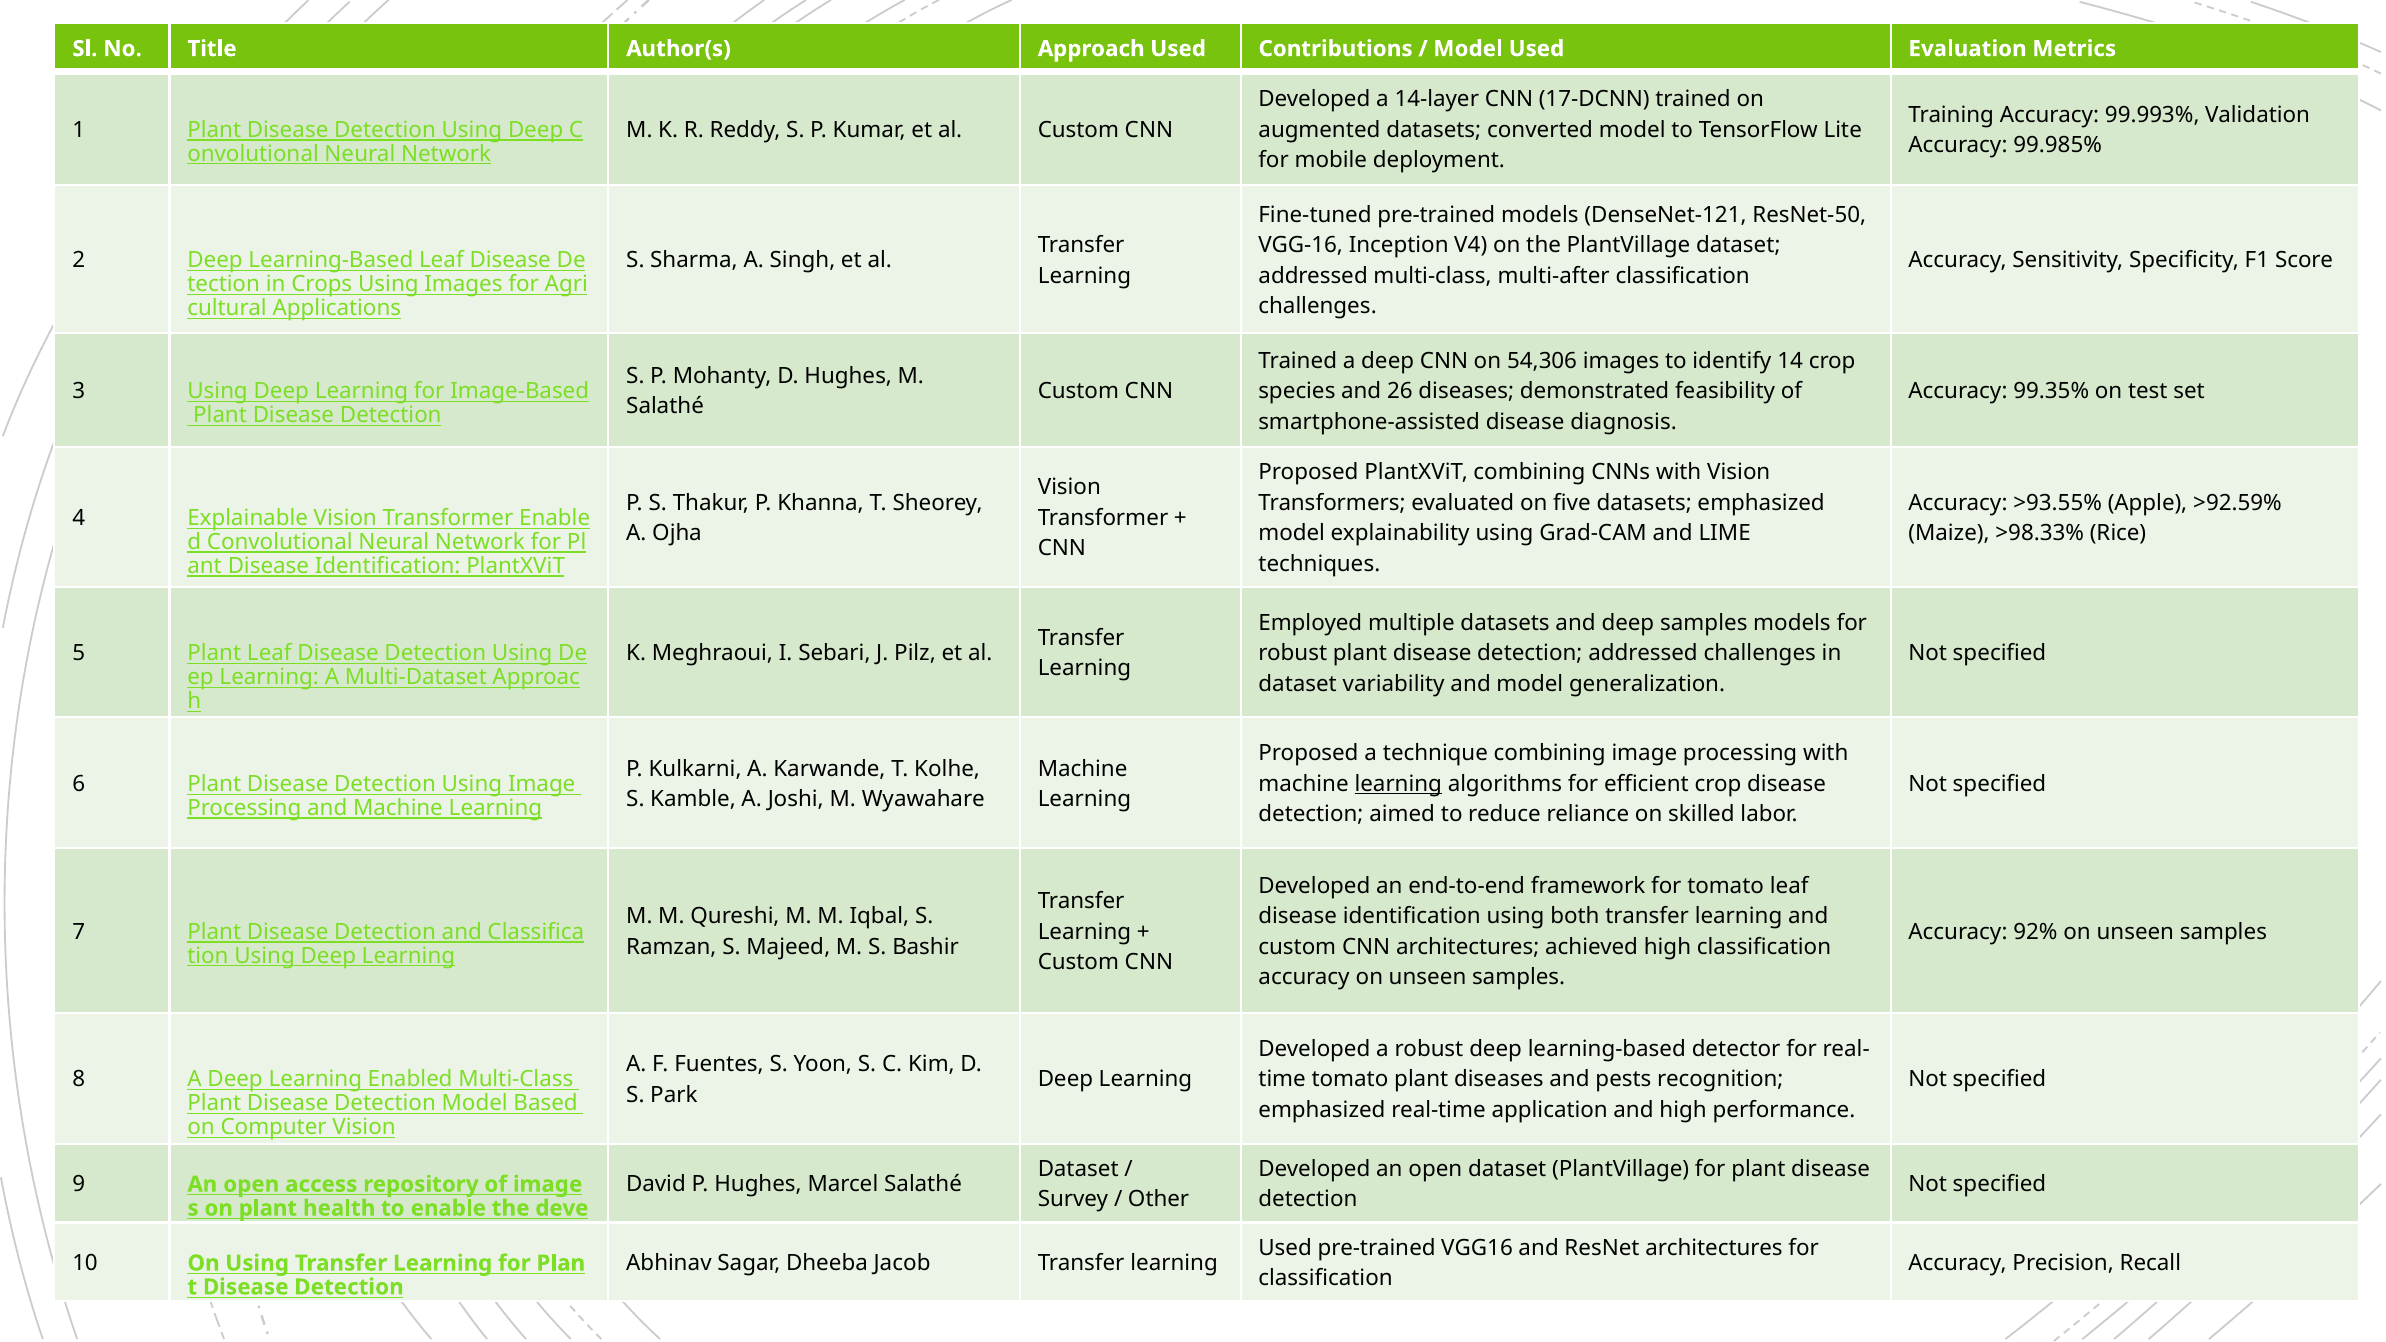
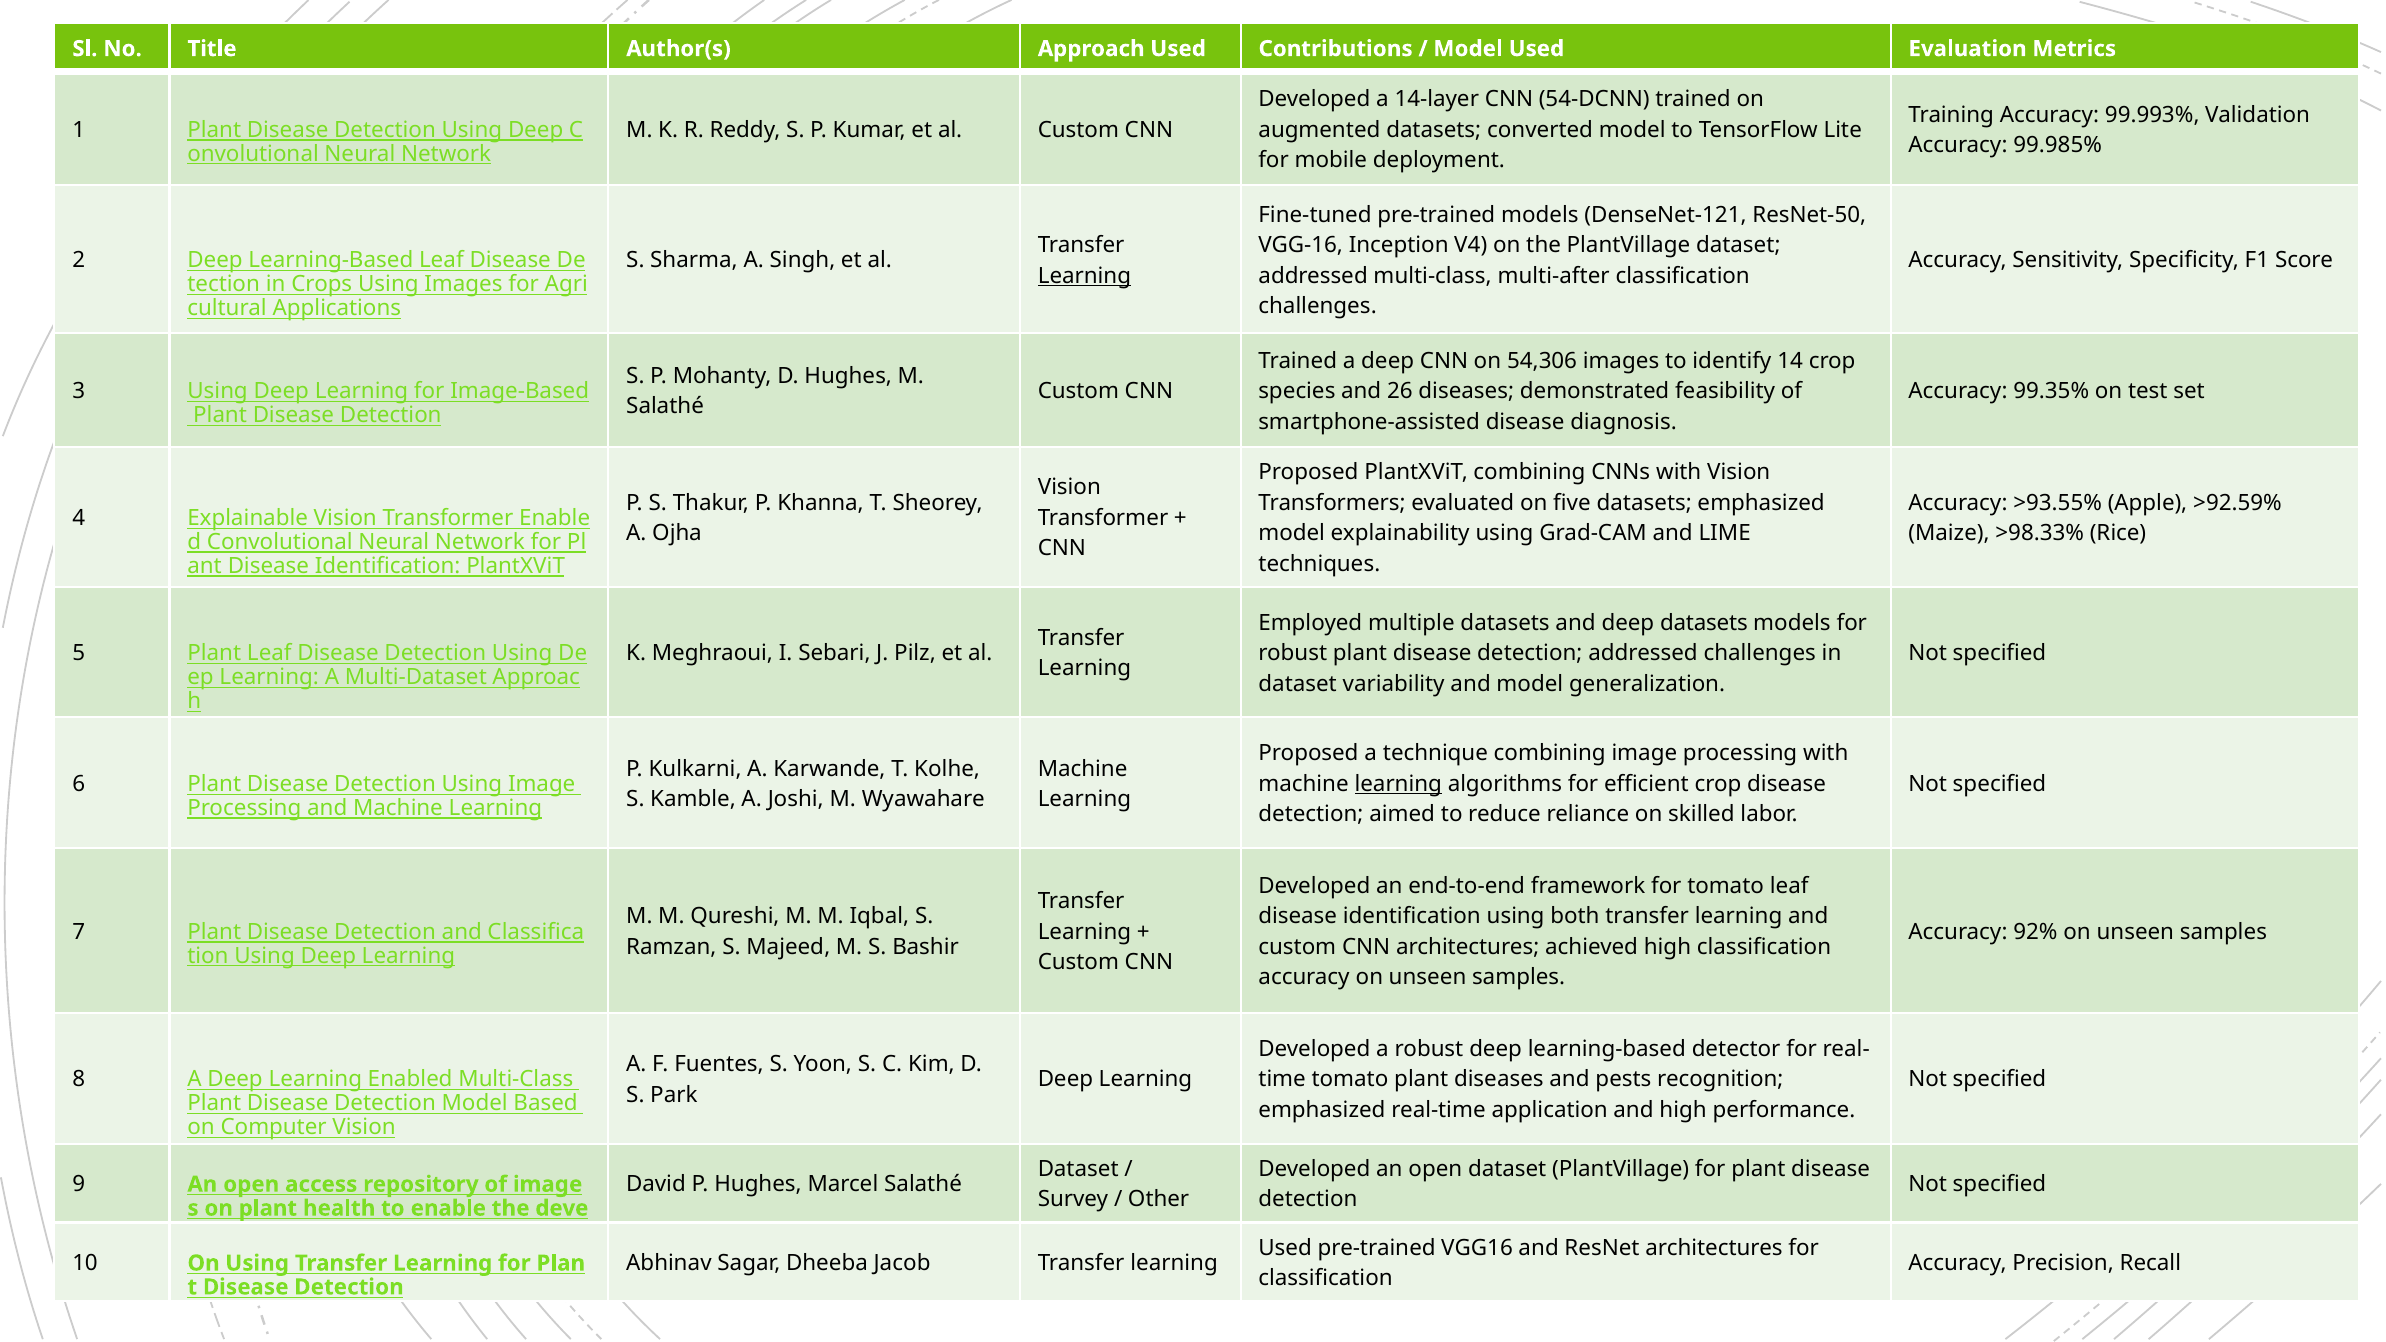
17-DCNN: 17-DCNN -> 54-DCNN (1594, 99)
Learning underline: none -> present (1084, 276)
deep samples: samples -> datasets (1704, 623)
